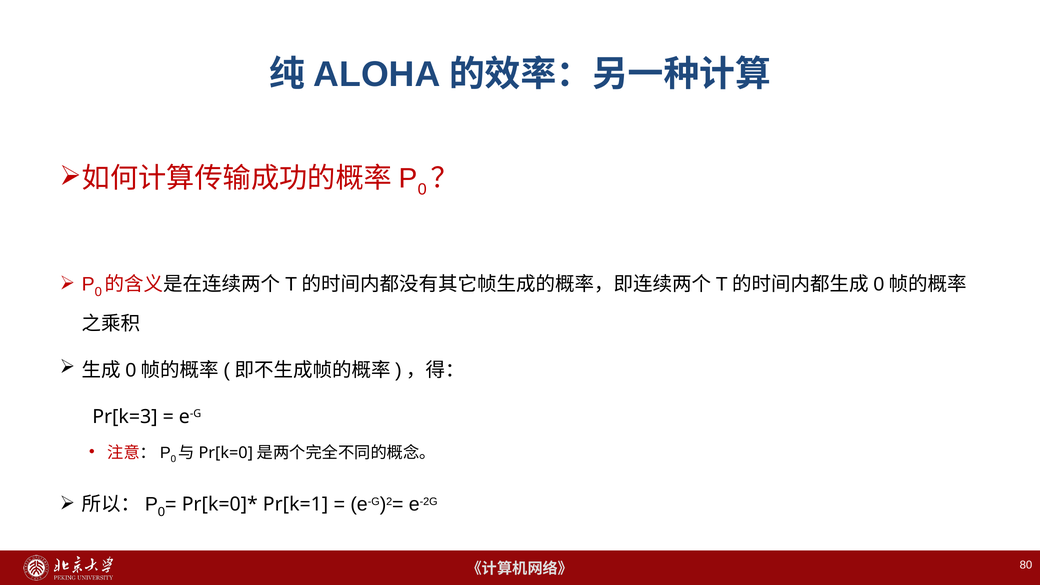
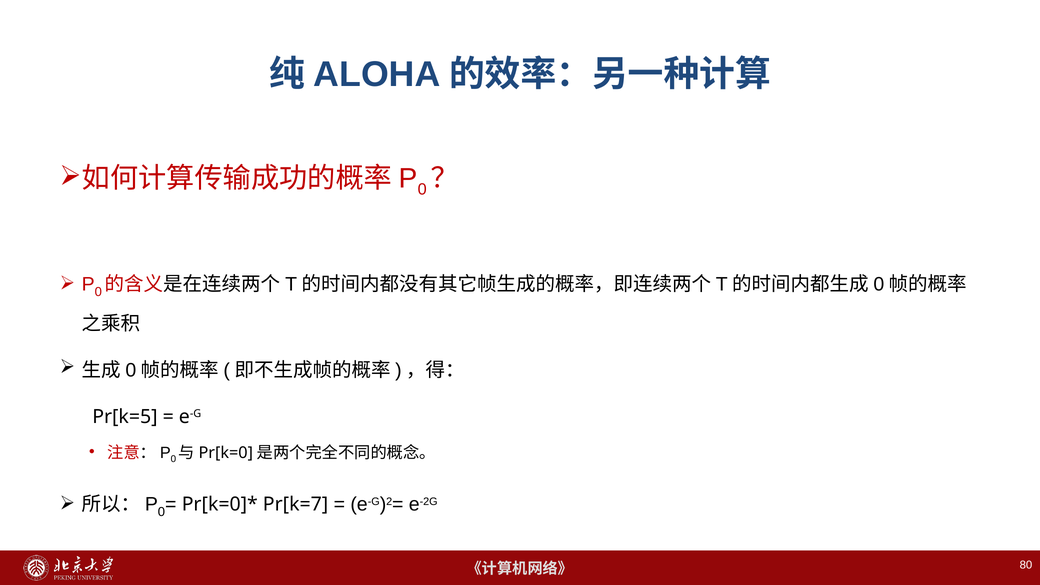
Pr[k=3: Pr[k=3 -> Pr[k=5 (125, 417)
Pr[k=1: Pr[k=1 -> Pr[k=7 (296, 504)
